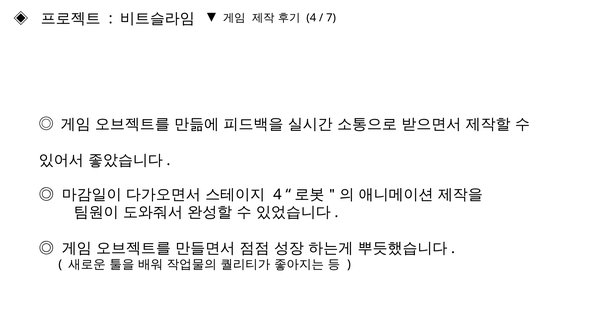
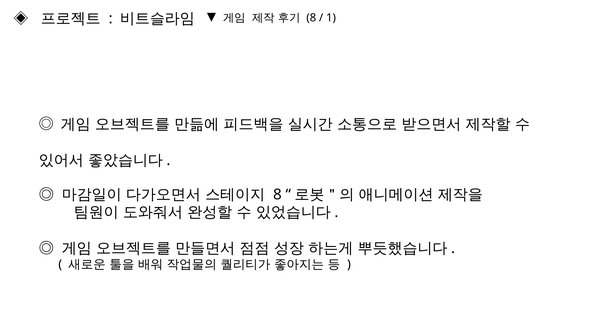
4: 4 -> 8 (311, 18)
7: 7 -> 1 (331, 18)
4: 4 -> 8 (277, 195)
